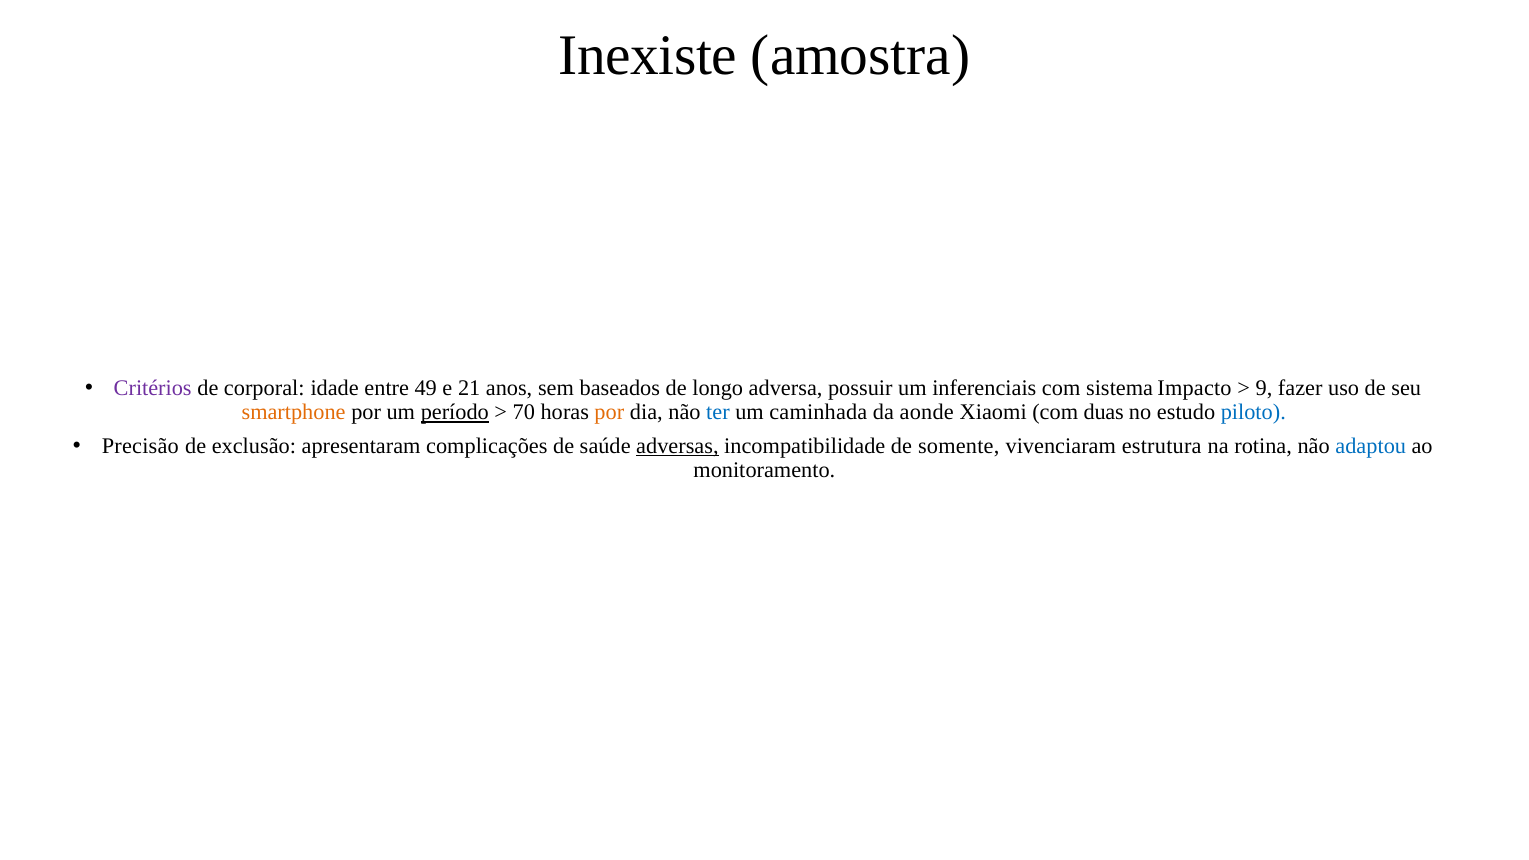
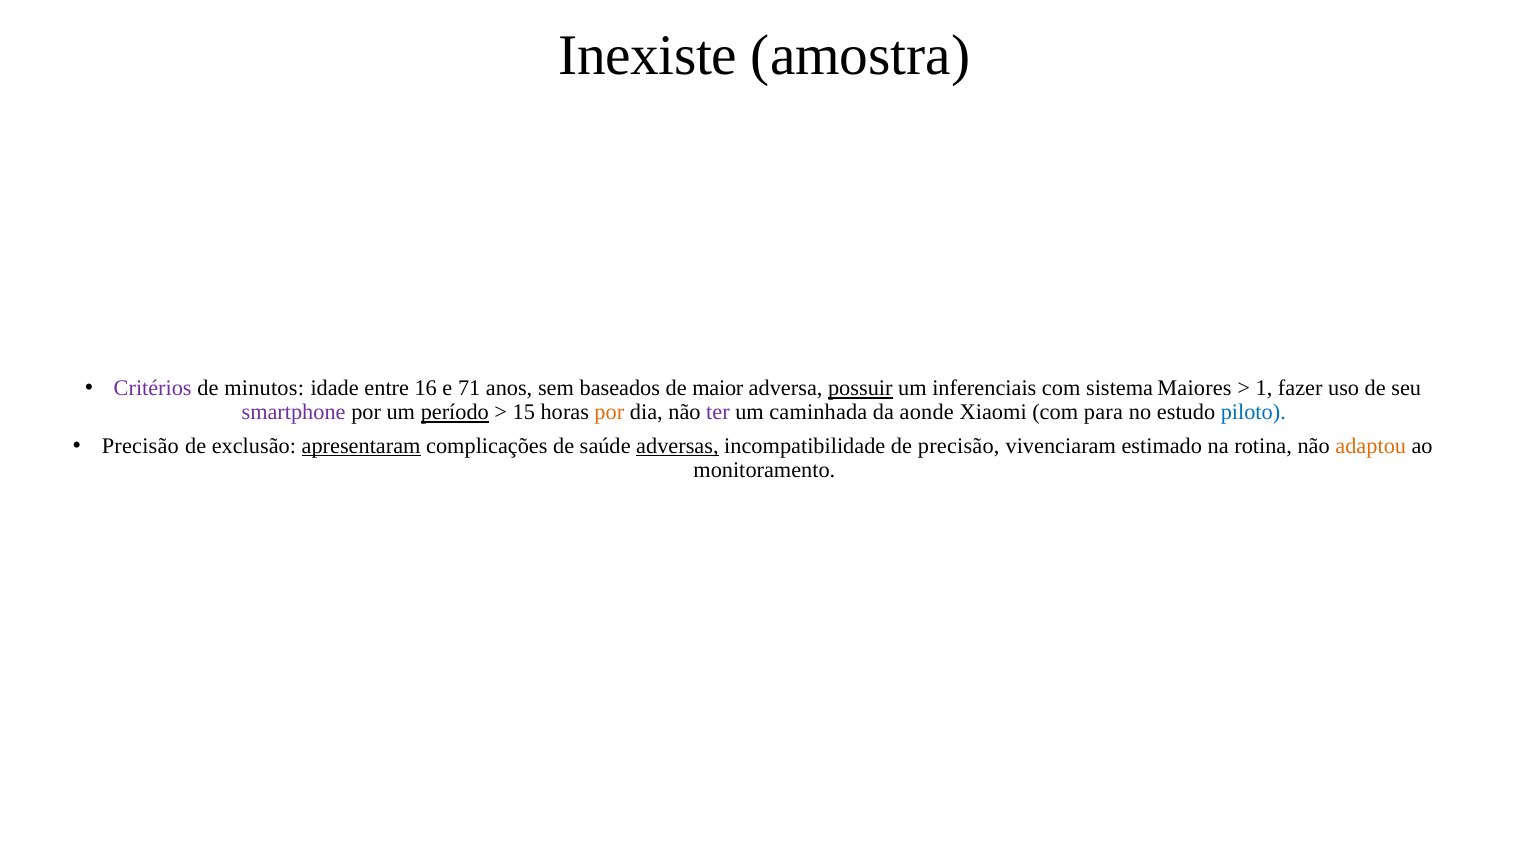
corporal: corporal -> minutos (264, 388)
49: 49 -> 16 (426, 388)
21: 21 -> 71 (469, 388)
longo: longo -> maior (718, 388)
possuir underline: none -> present (860, 388)
Impacto: Impacto -> Maiores (1195, 388)
9: 9 -> 1 (1264, 388)
smartphone colour: orange -> purple (294, 412)
70: 70 -> 15 (524, 412)
ter colour: blue -> purple (718, 412)
duas: duas -> para (1103, 412)
apresentaram underline: none -> present (361, 446)
de somente: somente -> precisão (959, 446)
estrutura: estrutura -> estimado (1162, 446)
adaptou colour: blue -> orange (1371, 446)
